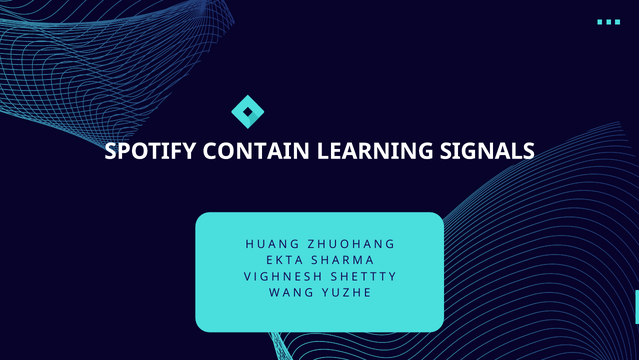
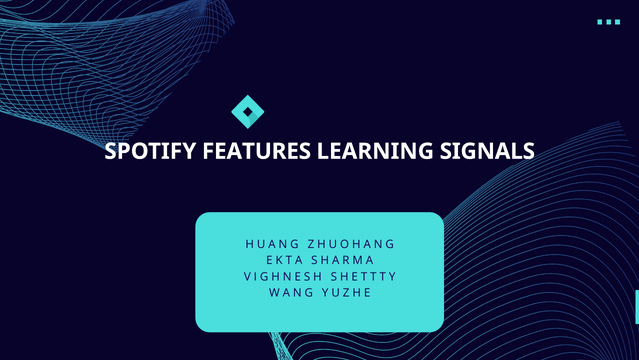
CONTAIN: CONTAIN -> FEATURES (257, 151)
